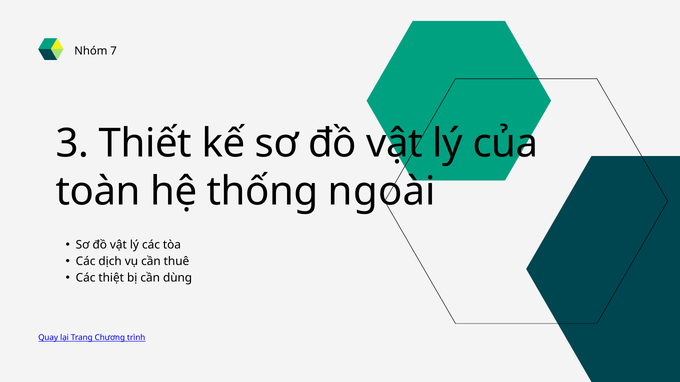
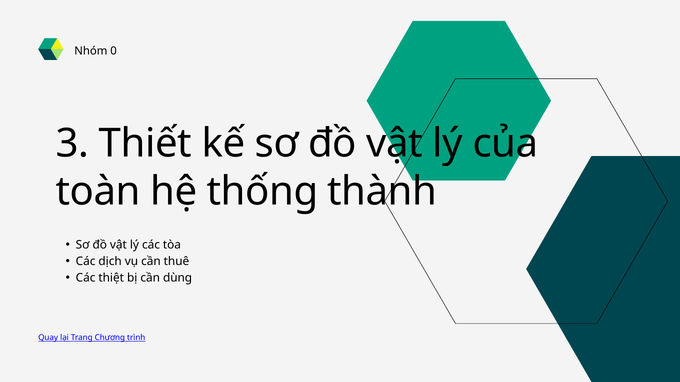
7: 7 -> 0 (114, 51)
ngoài: ngoài -> thành (382, 192)
